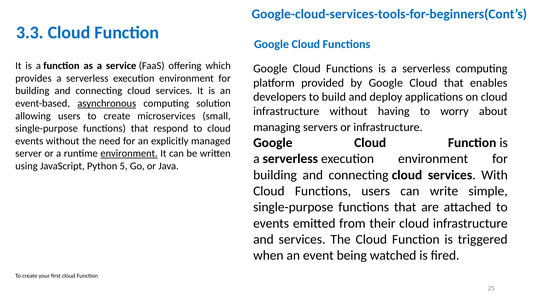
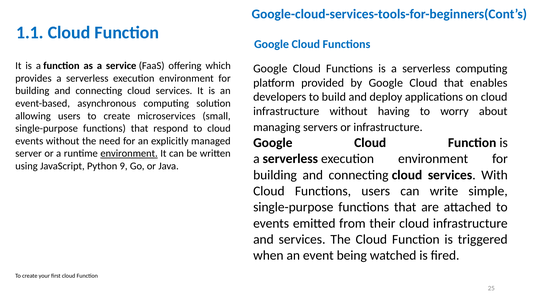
3.3: 3.3 -> 1.1 (30, 33)
asynchronous underline: present -> none (107, 103)
5: 5 -> 9 (124, 166)
